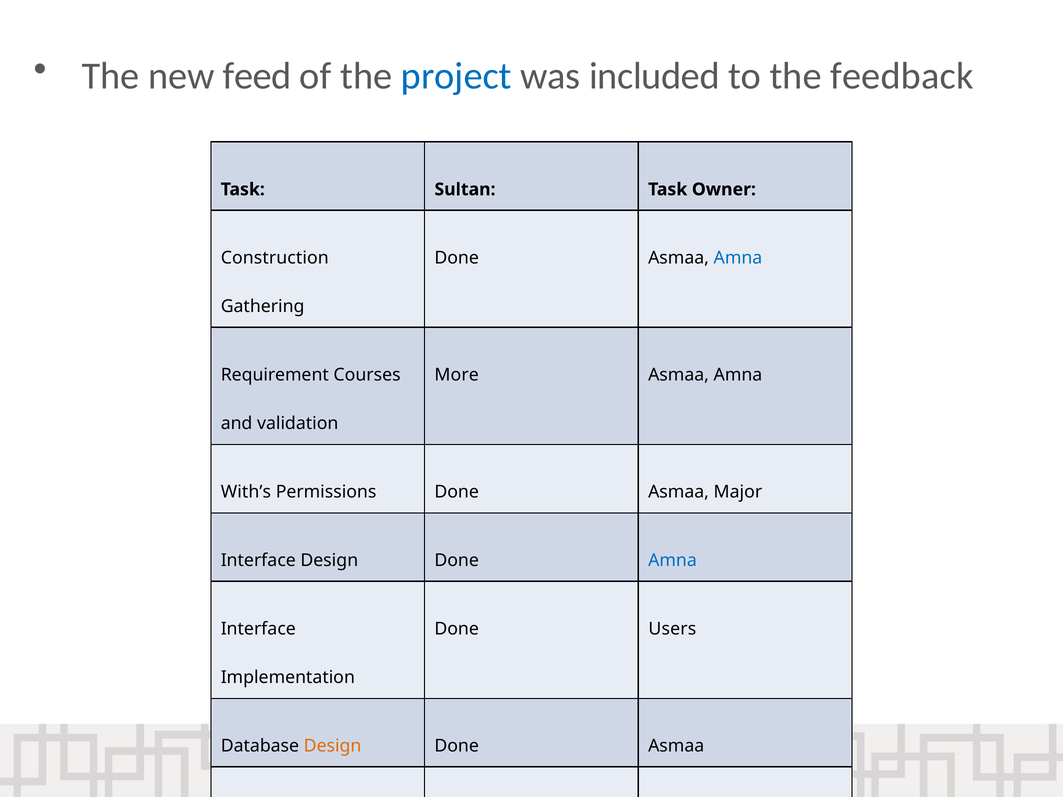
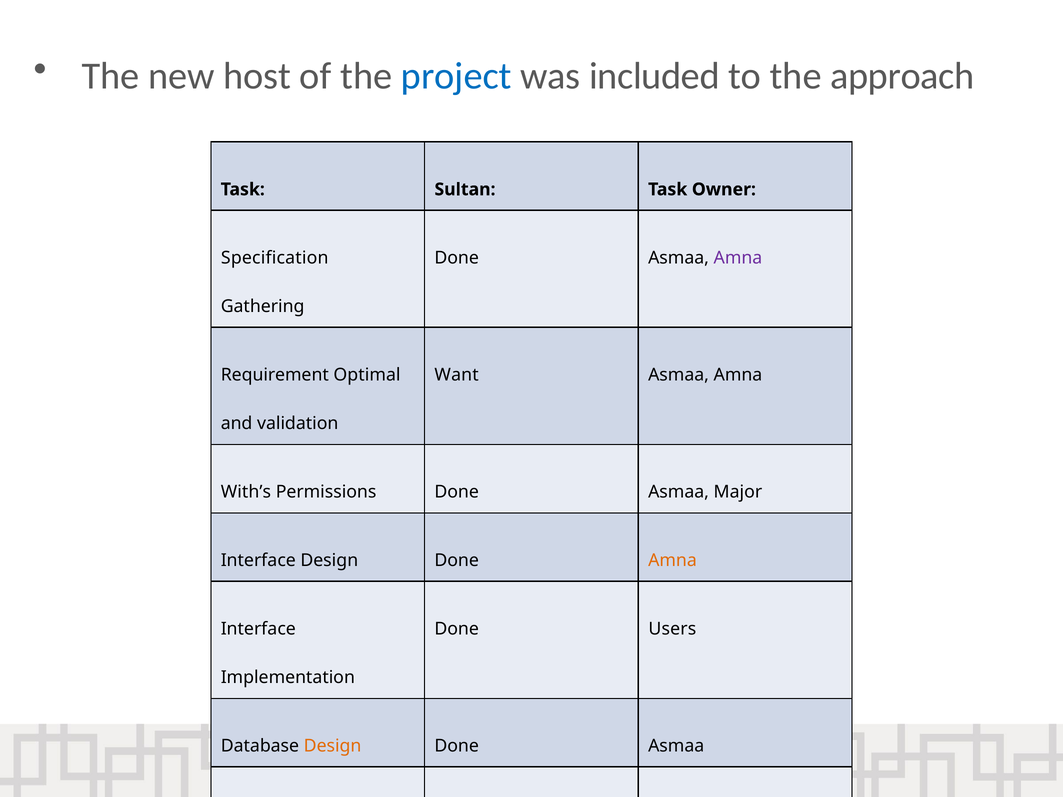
feed: feed -> host (257, 76)
feedback: feedback -> approach (902, 76)
Construction: Construction -> Specification (275, 258)
Amna colour: blue -> purple (738, 258)
Courses: Courses -> Optimal (367, 375)
More: More -> Want (457, 375)
Amna colour: blue -> orange (672, 561)
